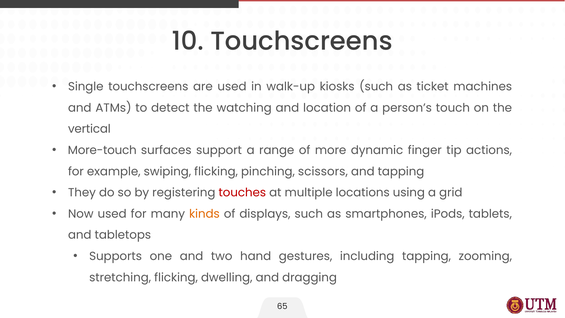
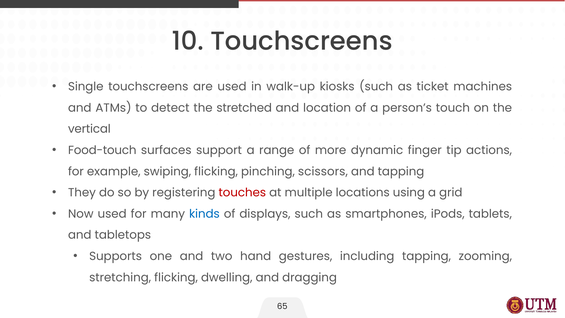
watching: watching -> stretched (244, 108)
More-touch: More-touch -> Food-touch (102, 150)
kinds colour: orange -> blue (204, 214)
